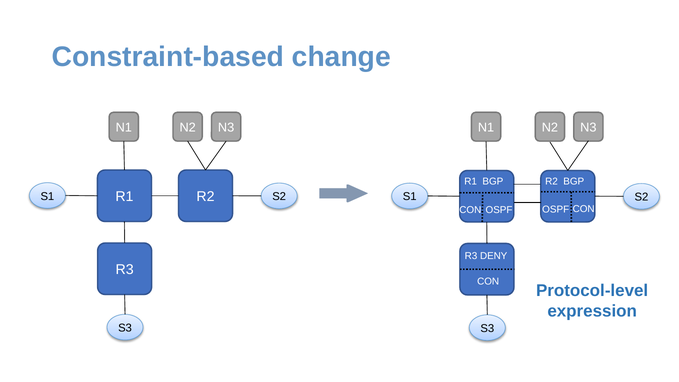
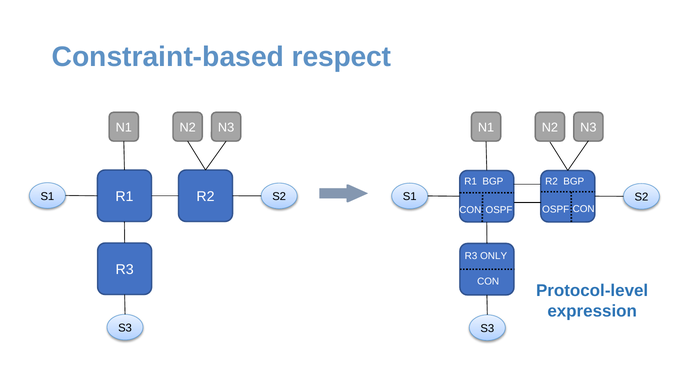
change: change -> respect (341, 57)
DENY: DENY -> ONLY (494, 256)
